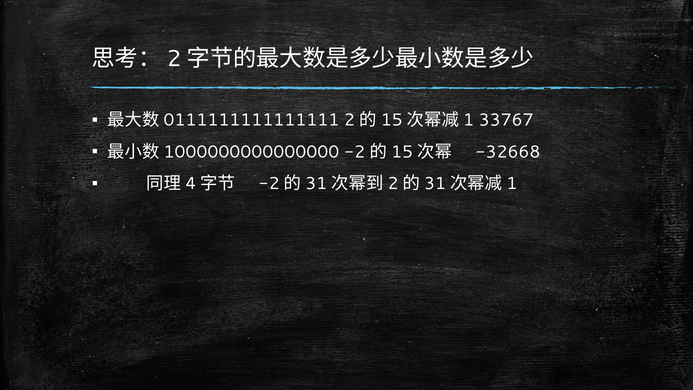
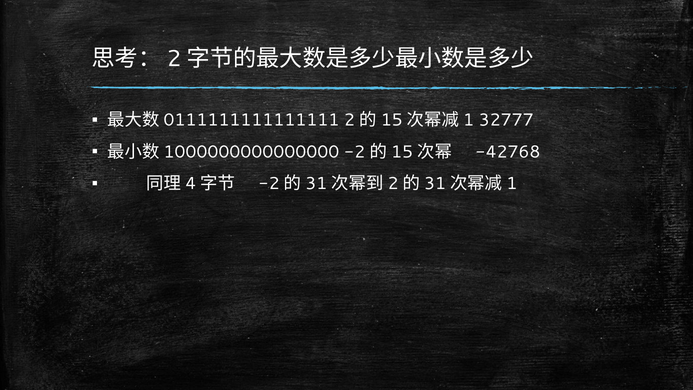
33767: 33767 -> 32777 (506, 120)
-32668: -32668 -> -42768 (508, 152)
